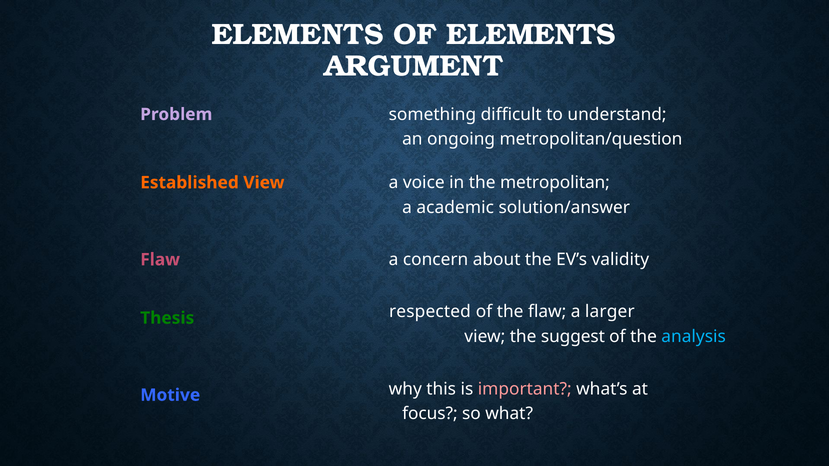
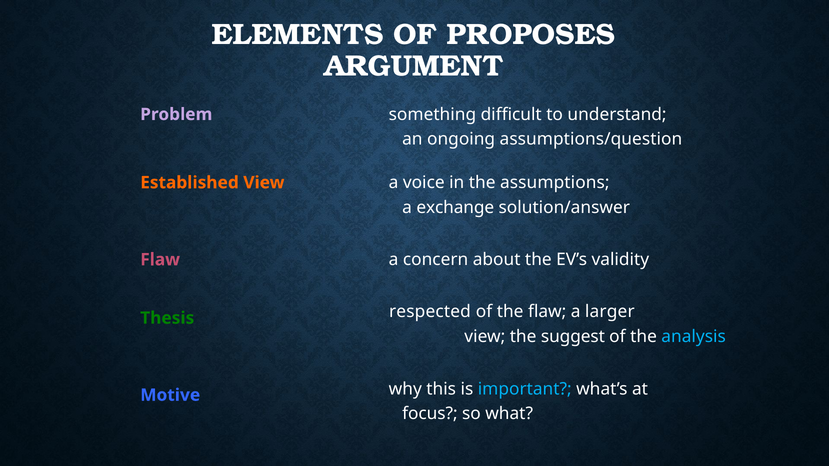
OF ELEMENTS: ELEMENTS -> PROPOSES (531, 35)
metropolitan/question: metropolitan/question -> assumptions/question (591, 139)
metropolitan: metropolitan -> assumptions (555, 183)
academic: academic -> exchange (455, 208)
important colour: pink -> light blue (525, 389)
